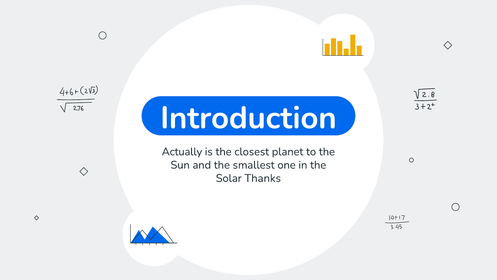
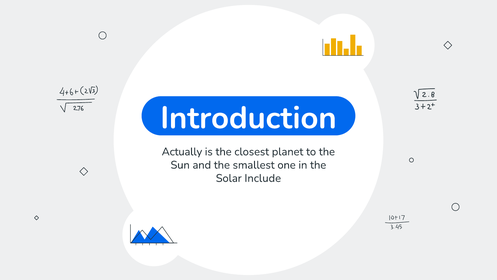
Thanks: Thanks -> Include (263, 178)
